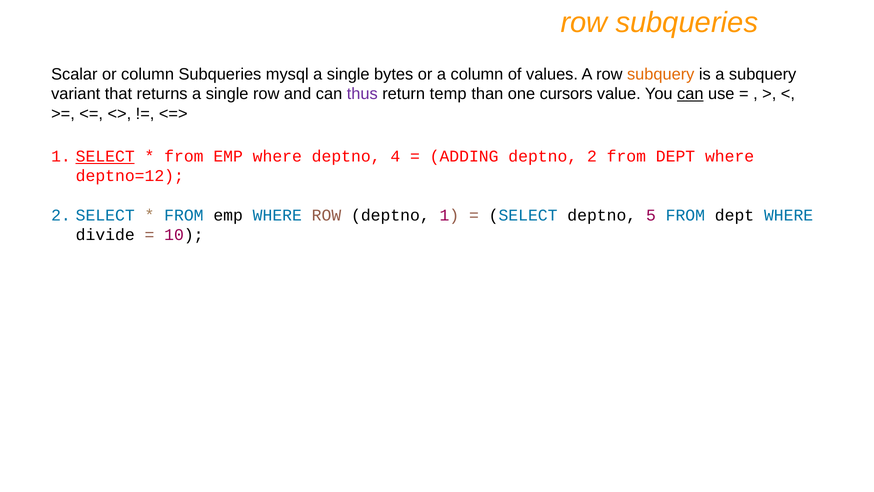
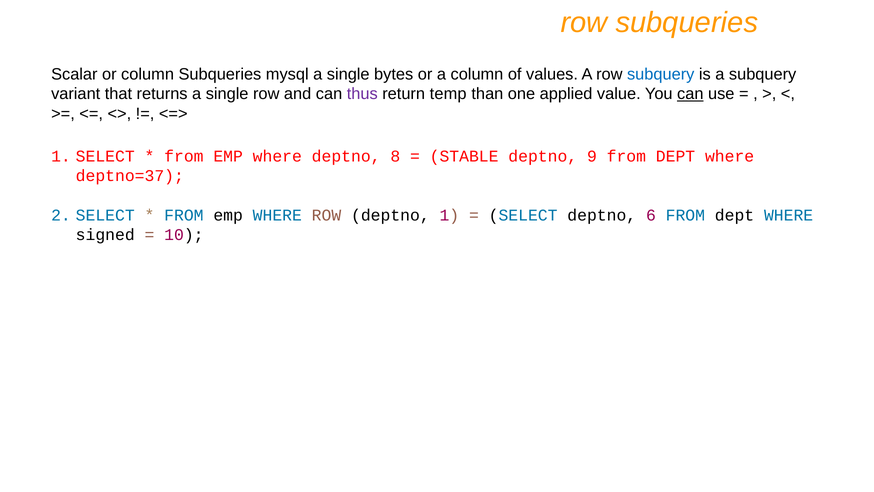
subquery colour: orange -> blue (661, 74)
cursors: cursors -> applied (566, 94)
SELECT underline: present -> none (105, 156)
4: 4 -> 8 (395, 156)
ADDING: ADDING -> STABLE (464, 156)
deptno 2: 2 -> 9 (592, 156)
deptno=12: deptno=12 -> deptno=37 (130, 176)
5: 5 -> 6 (651, 215)
divide: divide -> signed (105, 235)
